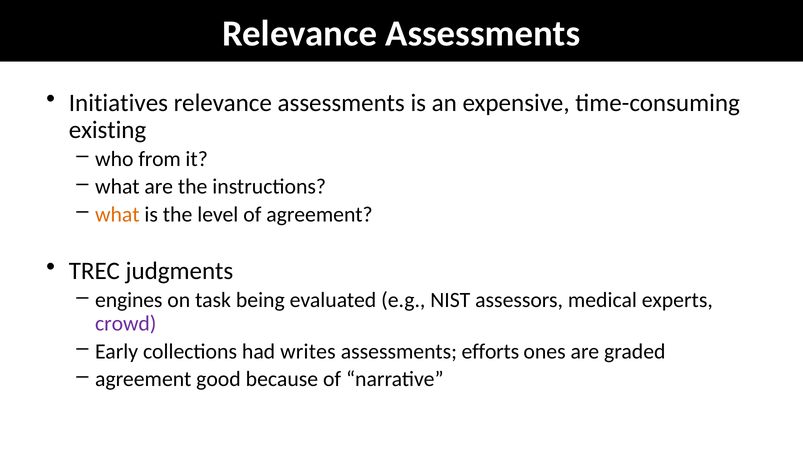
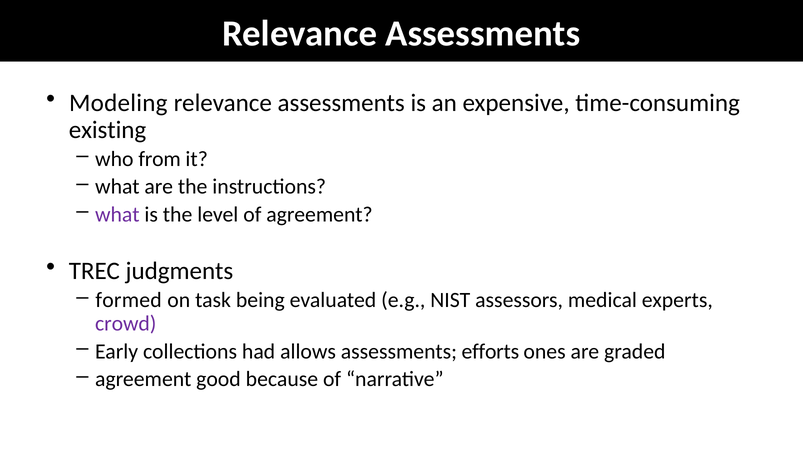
Initiatives: Initiatives -> Modeling (118, 103)
what colour: orange -> purple (117, 214)
engines: engines -> formed (129, 300)
writes: writes -> allows (308, 351)
